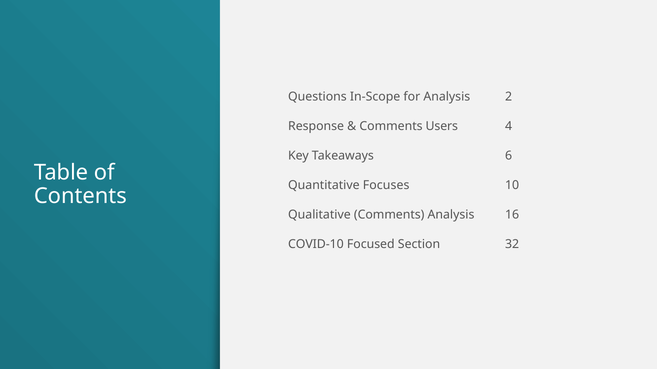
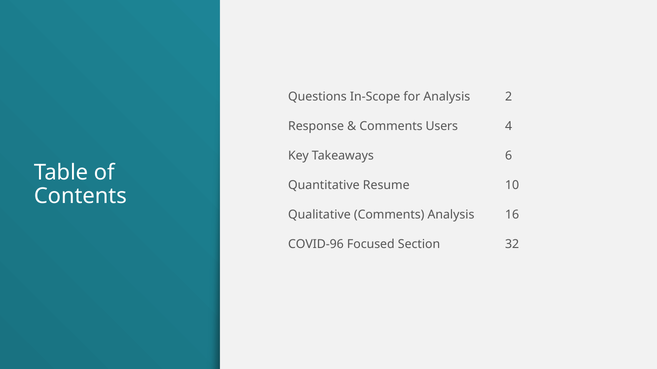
Focuses: Focuses -> Resume (386, 186)
COVID-10: COVID-10 -> COVID-96 (316, 245)
